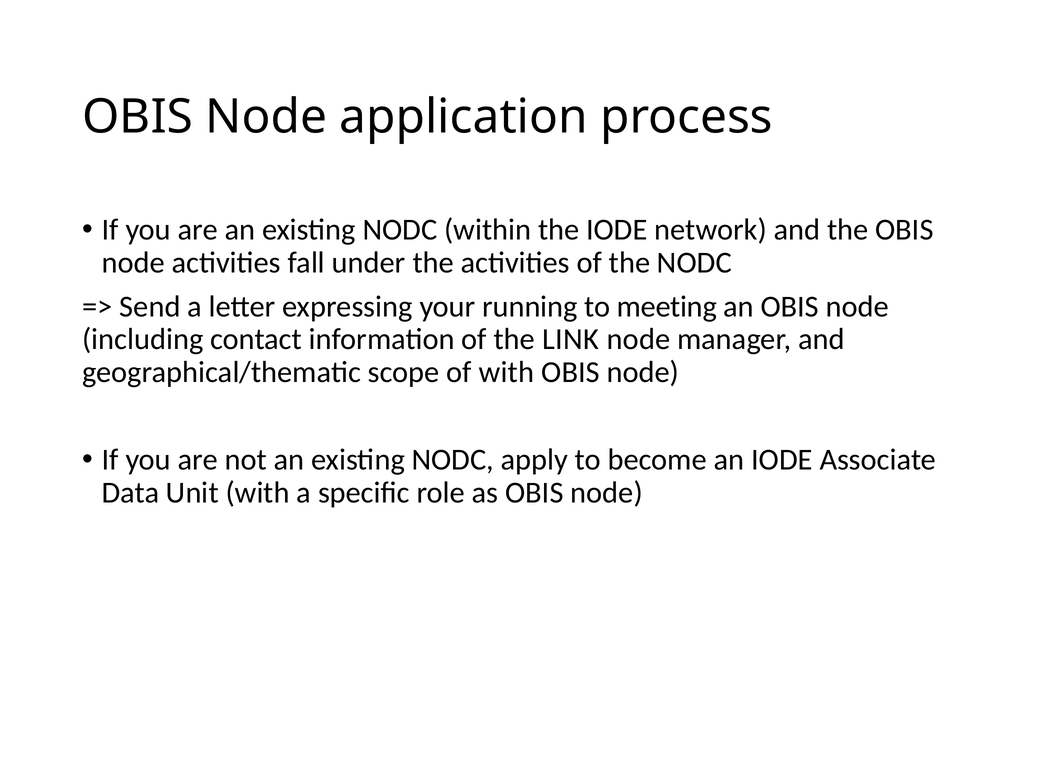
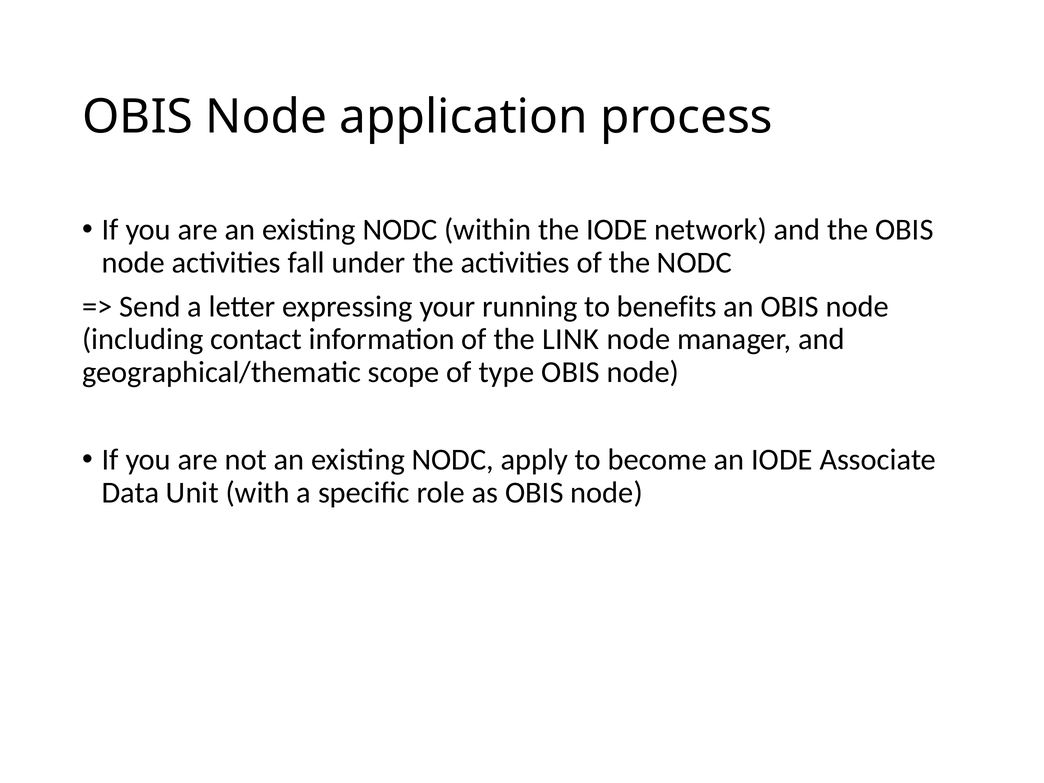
meeting: meeting -> benefits (667, 307)
of with: with -> type (506, 372)
